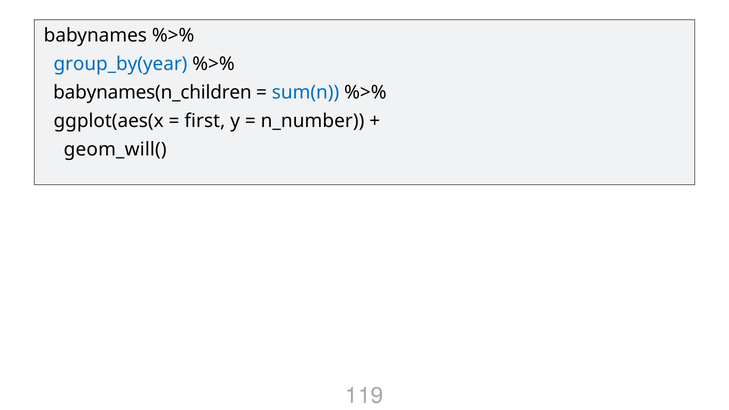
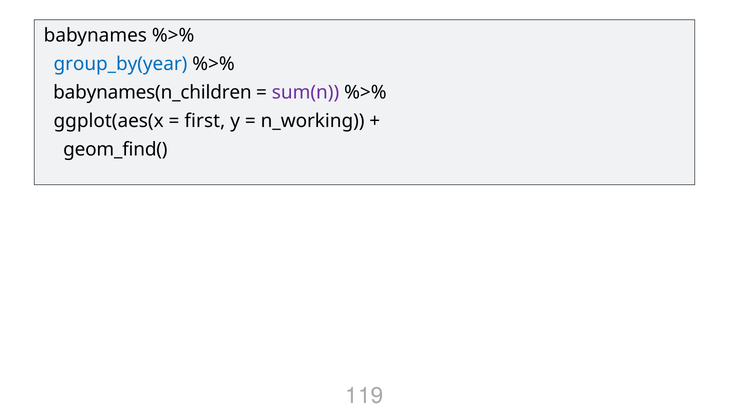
sum(n colour: blue -> purple (306, 92)
n_number: n_number -> n_working (313, 121)
geom_will(: geom_will( -> geom_find( (115, 149)
